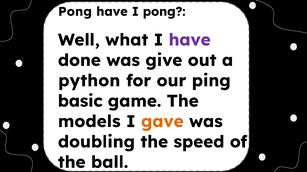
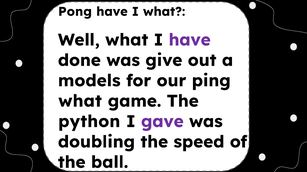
I pong: pong -> what (164, 12)
python: python -> models (89, 81)
basic: basic -> what (80, 101)
models: models -> python (89, 122)
gave colour: orange -> purple (162, 122)
